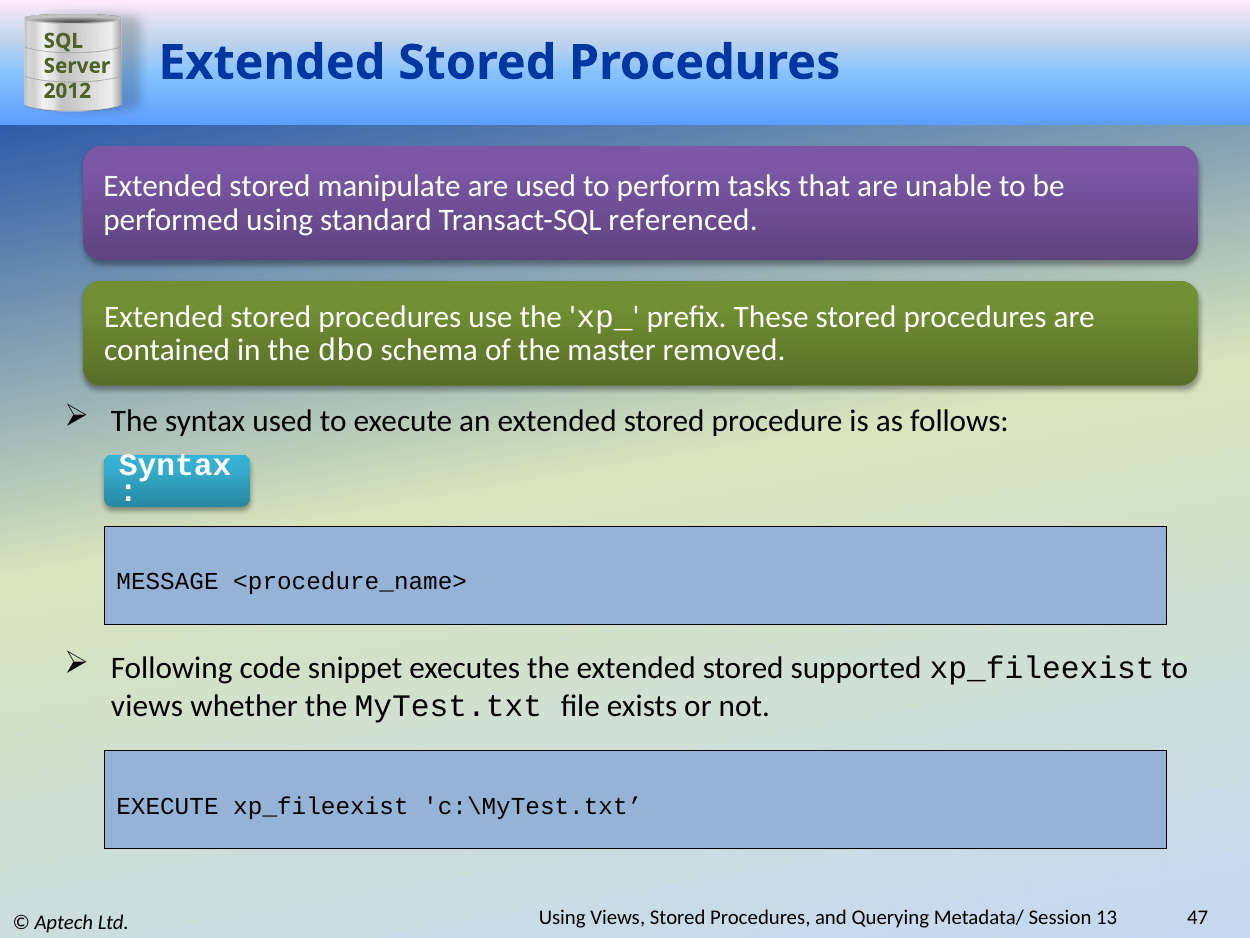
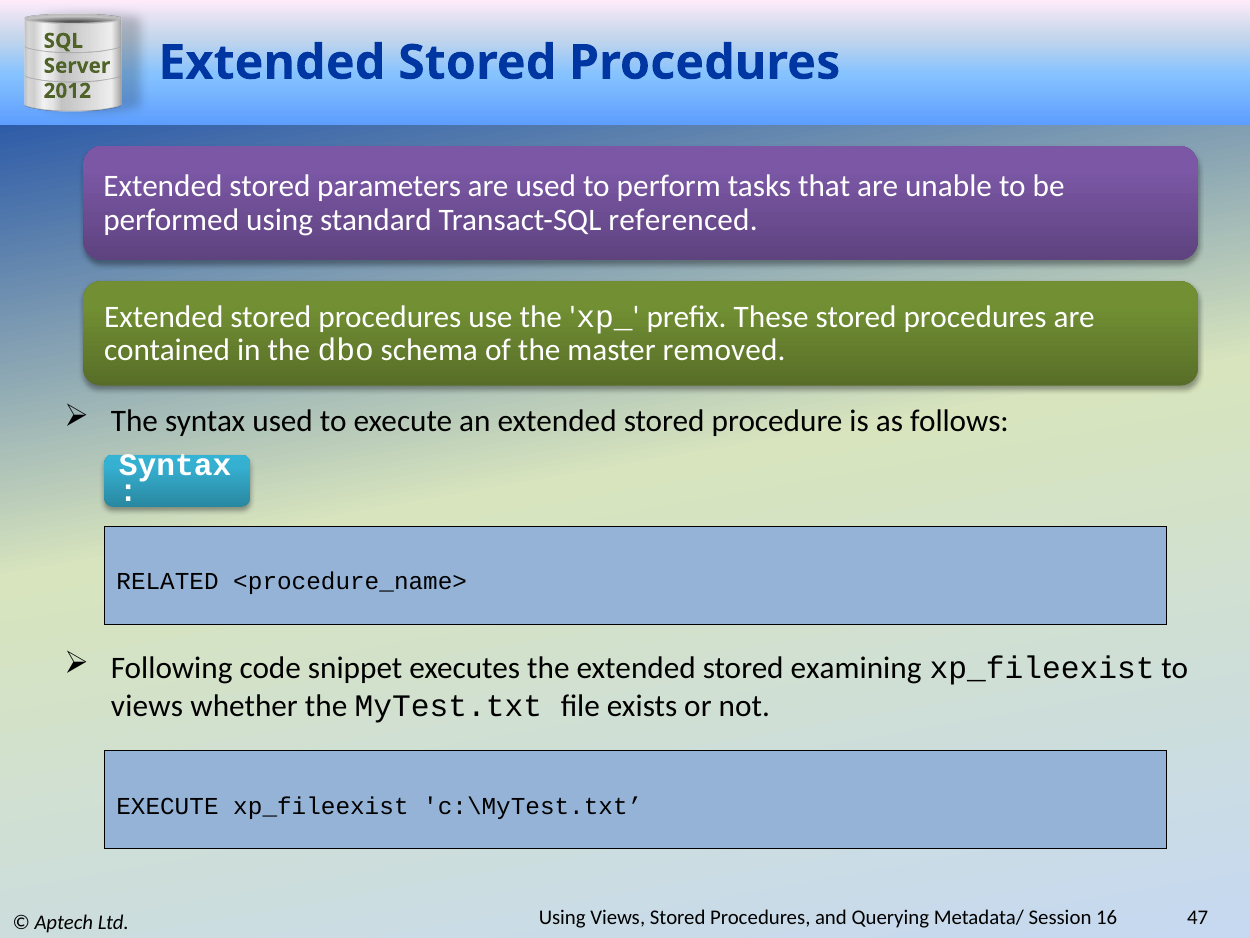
manipulate: manipulate -> parameters (389, 186)
MESSAGE: MESSAGE -> RELATED (168, 582)
supported: supported -> examining (856, 668)
13: 13 -> 16 (1107, 917)
